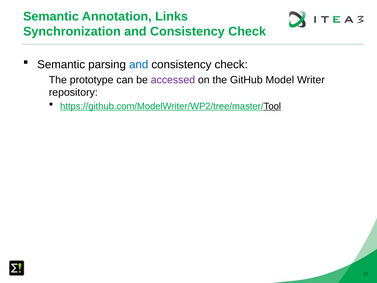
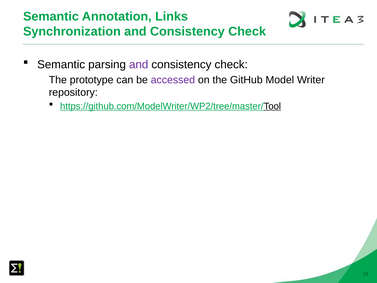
and colour: blue -> purple (139, 65)
